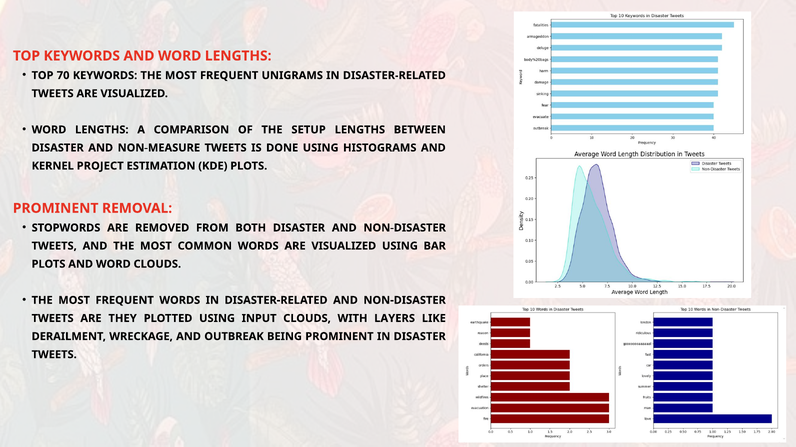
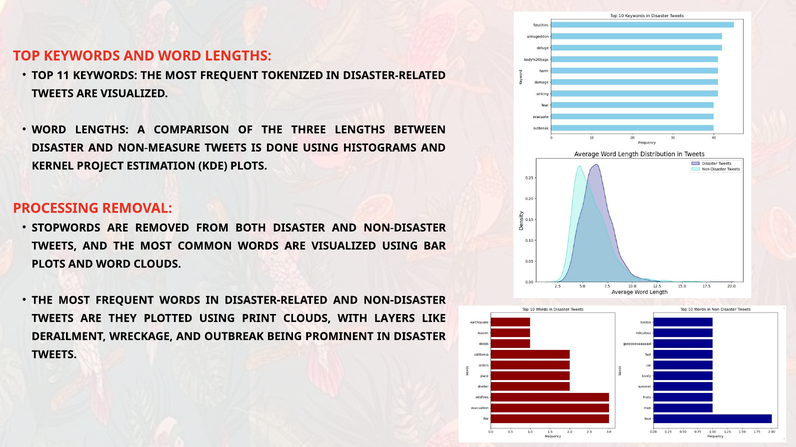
70: 70 -> 11 (63, 76)
UNIGRAMS: UNIGRAMS -> TOKENIZED (292, 76)
SETUP: SETUP -> THREE (309, 130)
PROMINENT: PROMINENT -> PROCESSING (56, 209)
INPUT: INPUT -> PRINT (259, 319)
